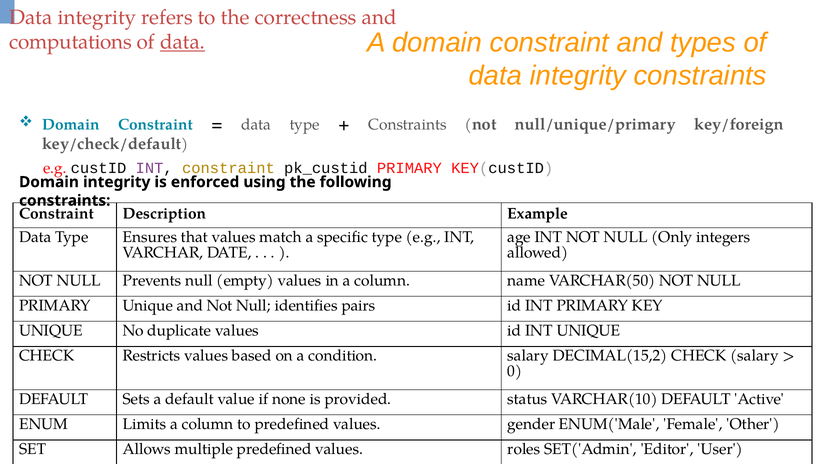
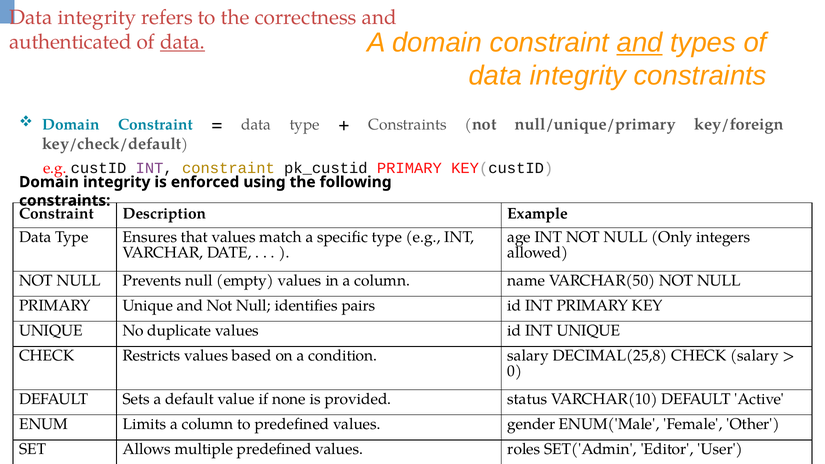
and underline: none -> present (640, 43)
computations: computations -> authenticated (71, 42)
DECIMAL(15,2: DECIMAL(15,2 -> DECIMAL(25,8 (610, 356)
